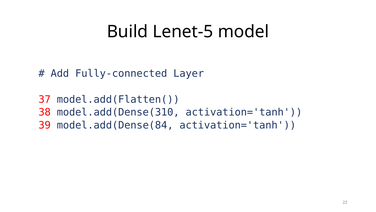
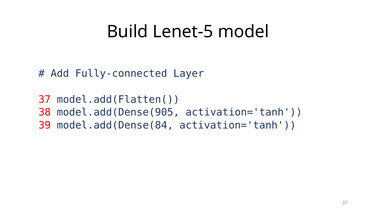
model.add(Dense(310: model.add(Dense(310 -> model.add(Dense(905 (118, 112)
